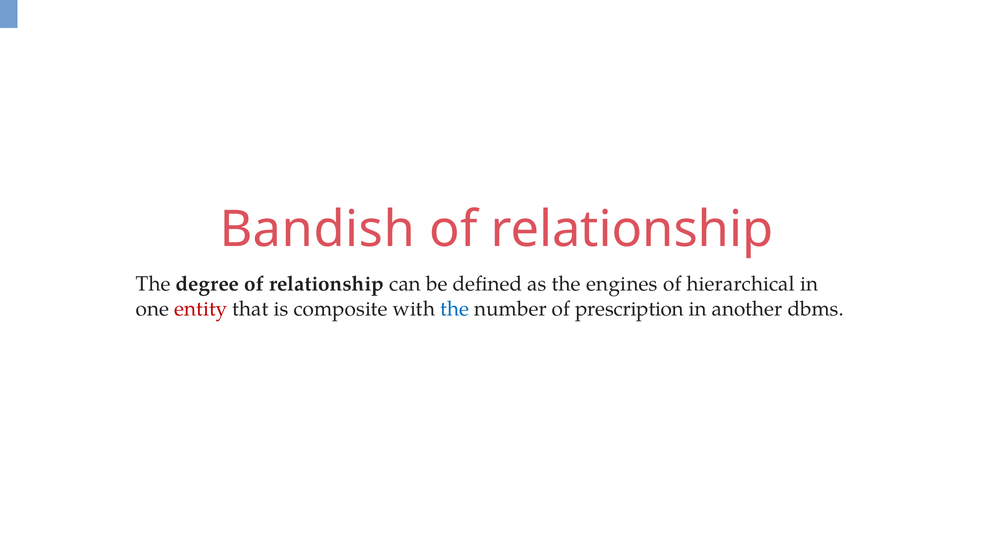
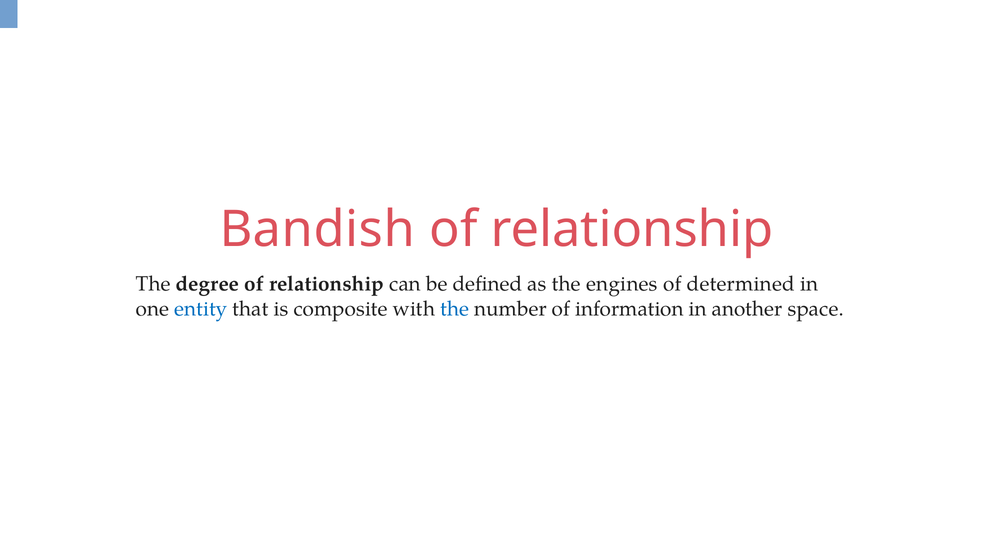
hierarchical: hierarchical -> determined (741, 284)
entity colour: red -> blue (201, 309)
prescription: prescription -> information (629, 309)
dbms: dbms -> space (816, 309)
